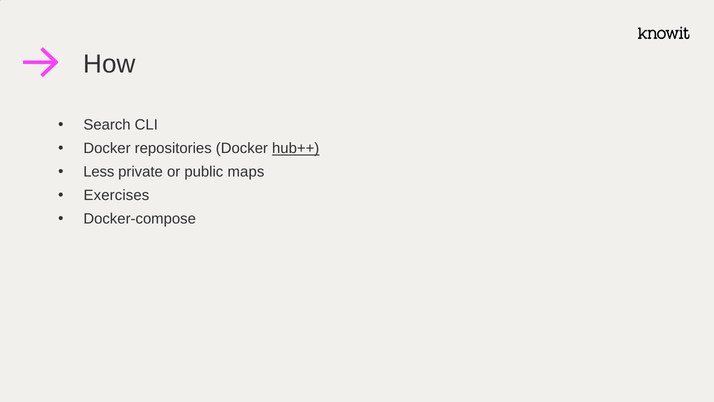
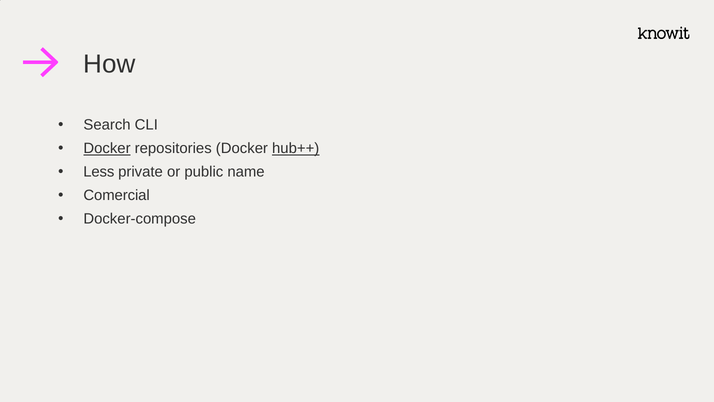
Docker underline: none -> present (107, 148)
maps: maps -> name (246, 172)
Exercises: Exercises -> Comercial (117, 195)
